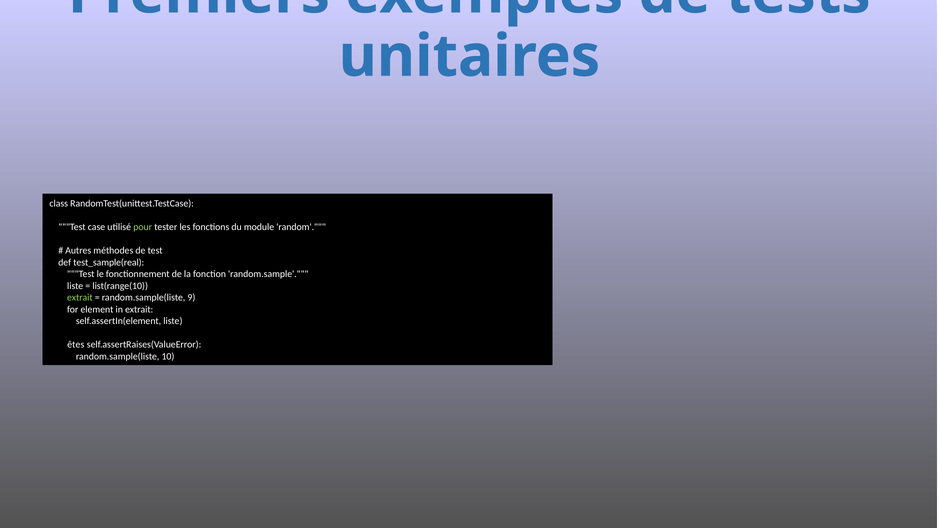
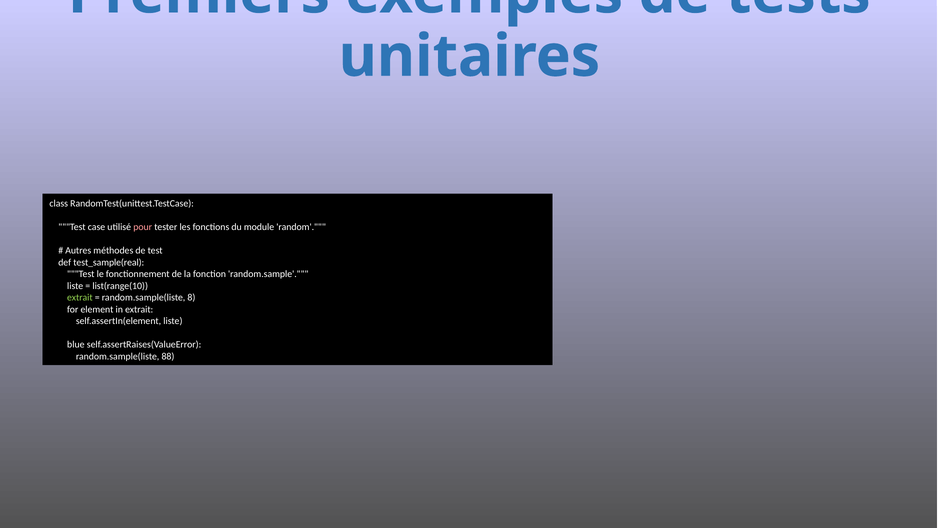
pour colour: light green -> pink (143, 227)
9: 9 -> 8 (191, 298)
êtes: êtes -> blue (76, 345)
10: 10 -> 88 (168, 357)
